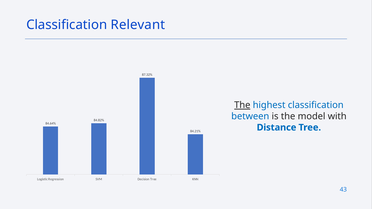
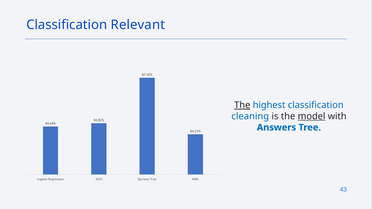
between: between -> cleaning (250, 116)
model underline: none -> present (312, 116)
Distance: Distance -> Answers (276, 128)
